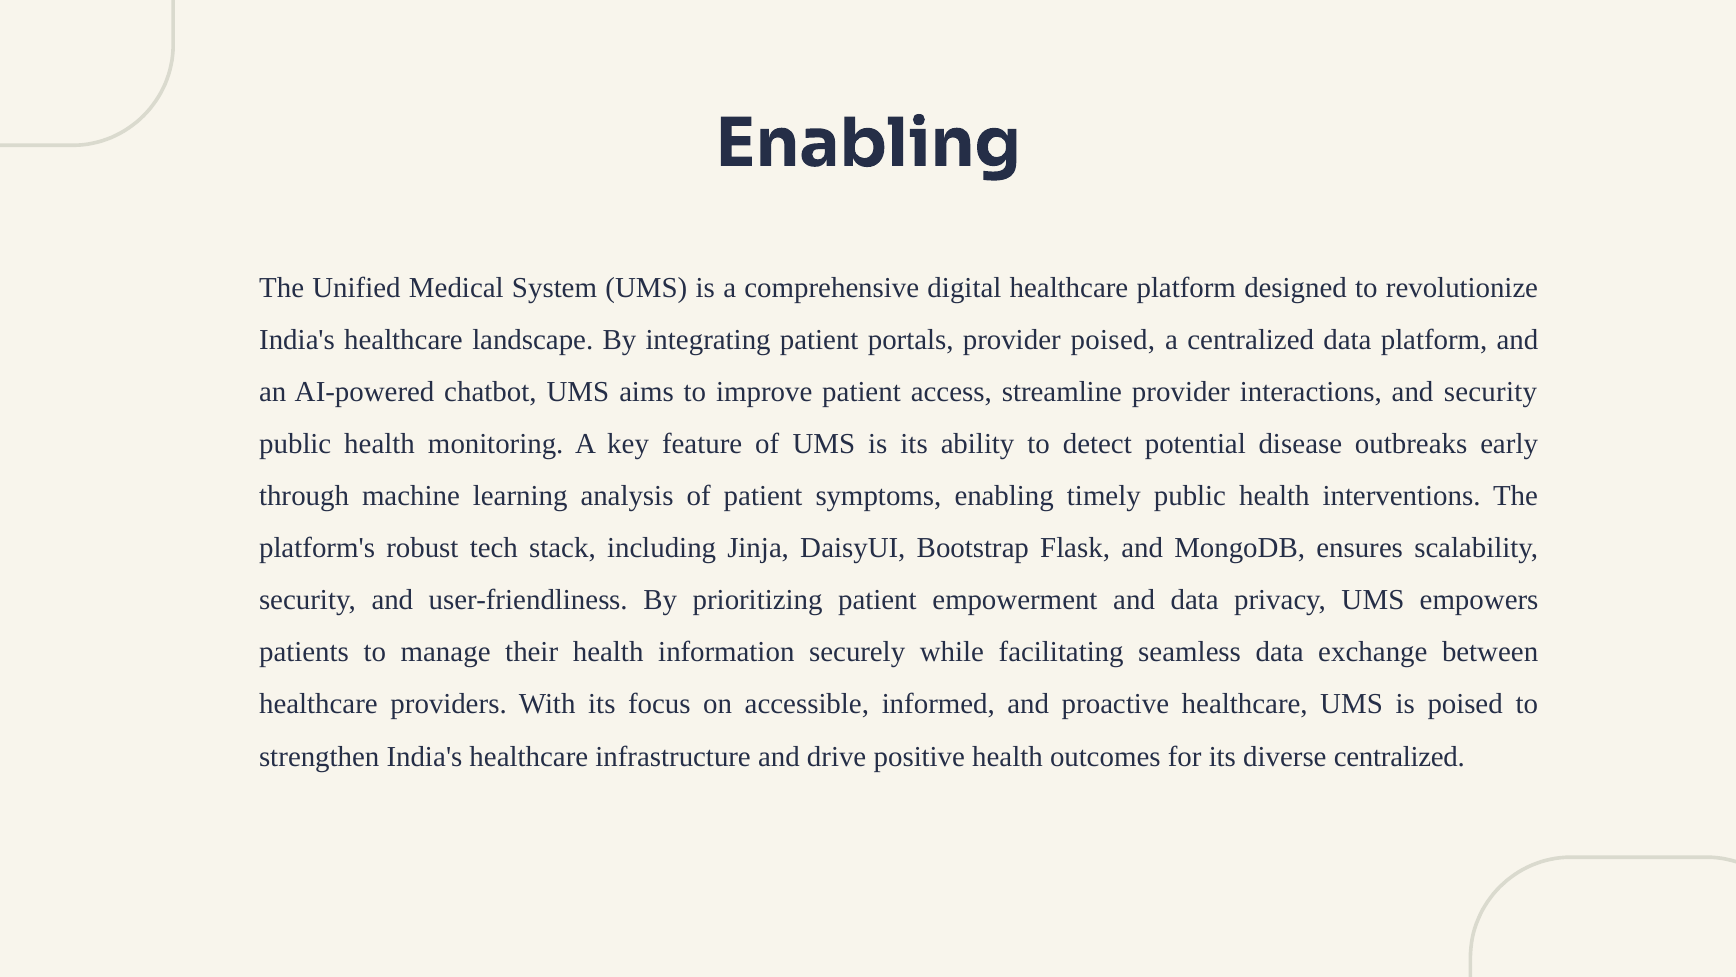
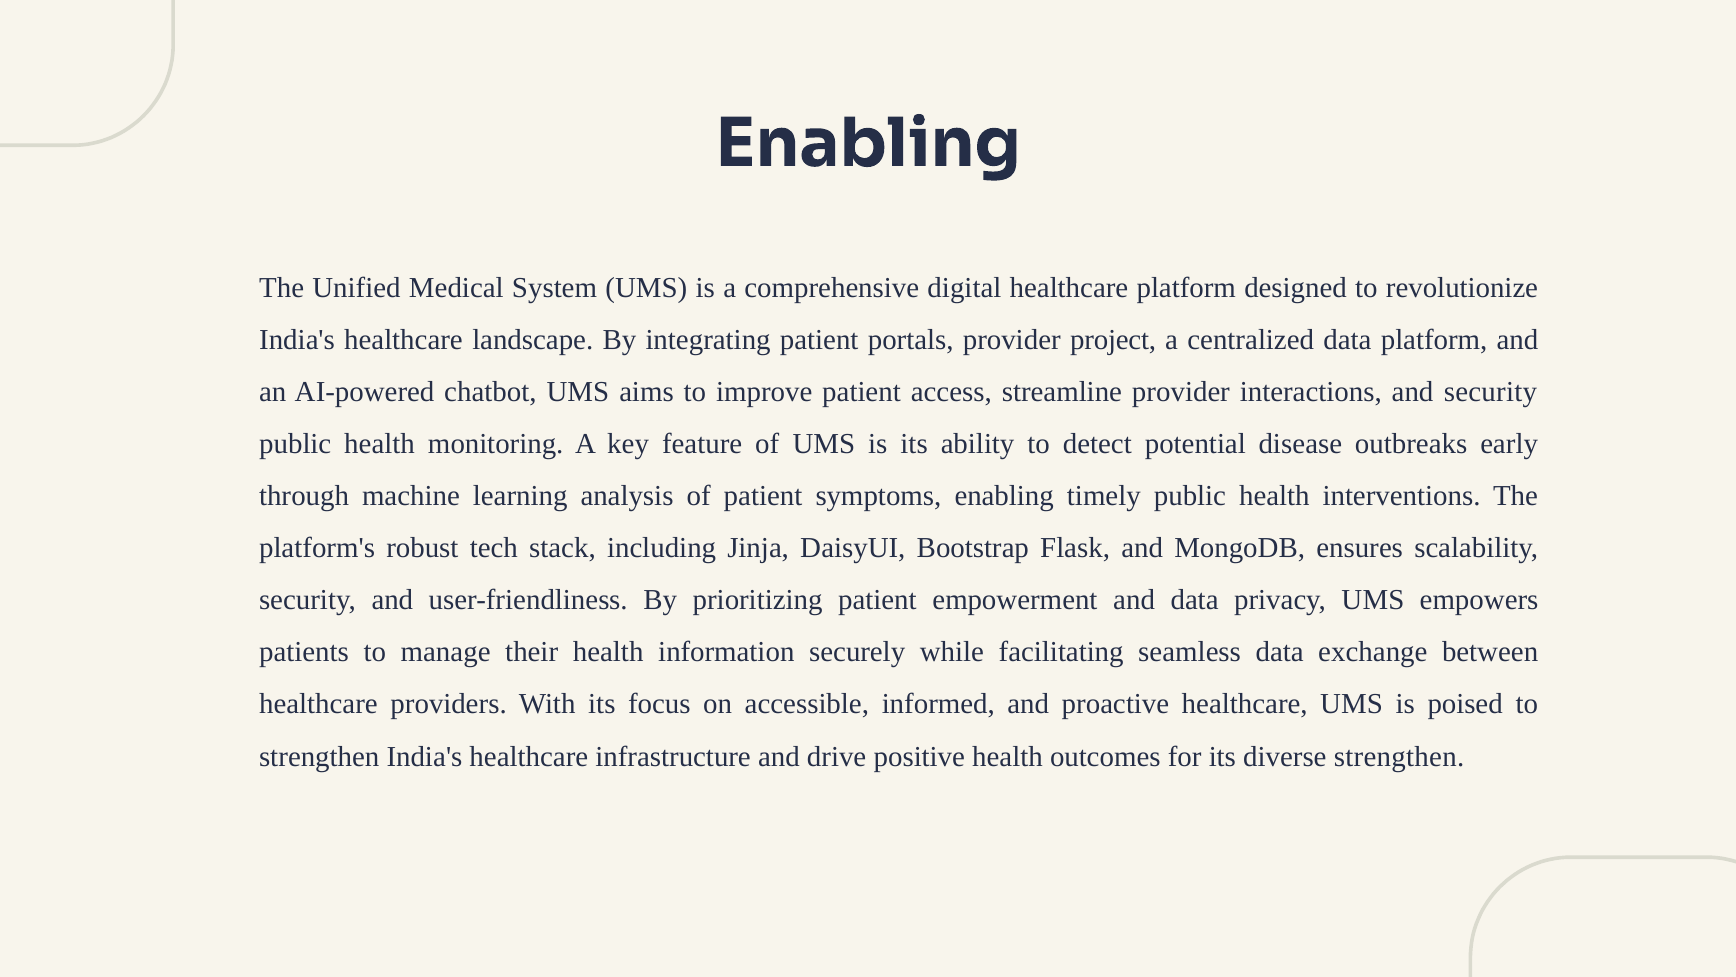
provider poised: poised -> project (1113, 340)
diverse centralized: centralized -> strengthen (1399, 756)
